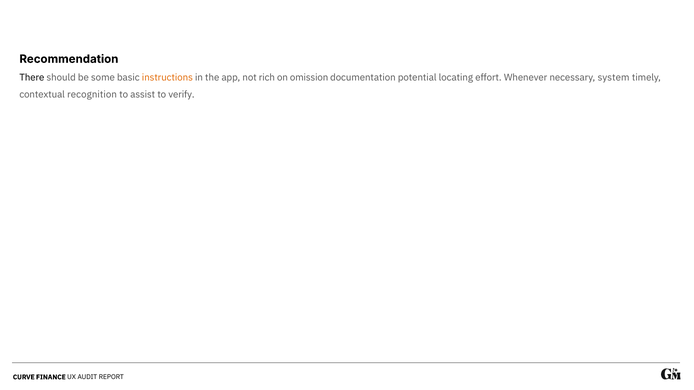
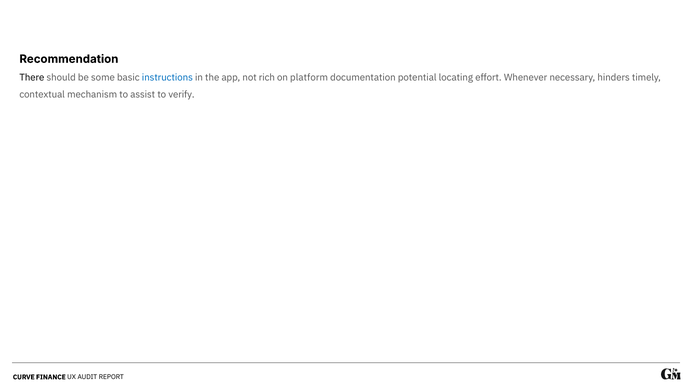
instructions colour: orange -> blue (167, 77)
omission: omission -> platform (309, 77)
system: system -> hinders (614, 77)
recognition: recognition -> mechanism (92, 95)
